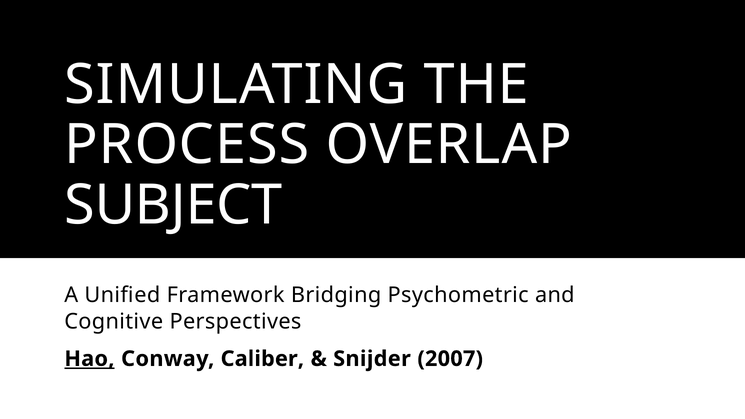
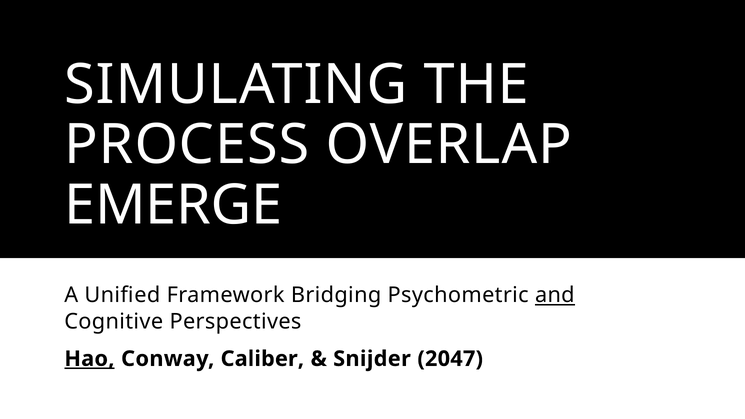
SUBJECT: SUBJECT -> EMERGE (173, 205)
and underline: none -> present (555, 295)
2007: 2007 -> 2047 (450, 359)
